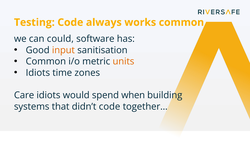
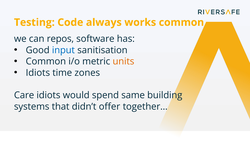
could: could -> repos (60, 39)
input colour: orange -> blue (63, 50)
when: when -> same (133, 95)
didn’t code: code -> offer (110, 106)
